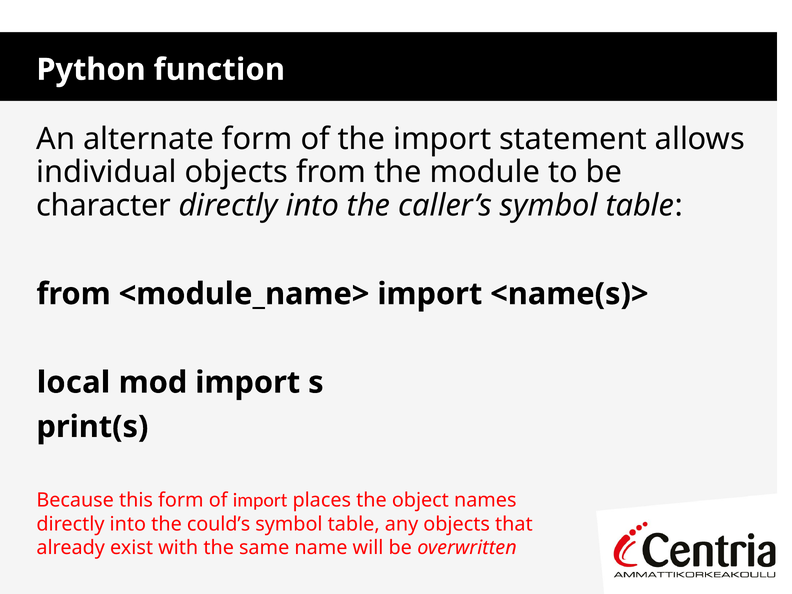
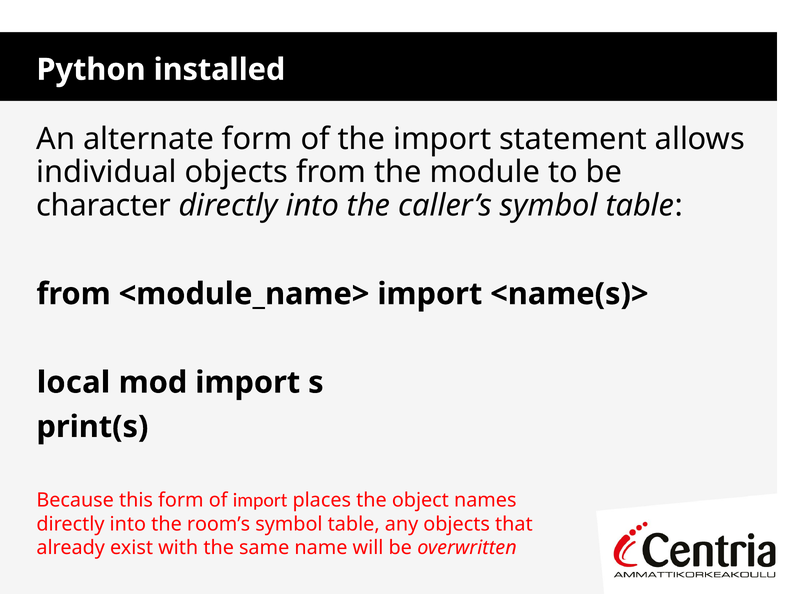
function: function -> installed (219, 70)
could’s: could’s -> room’s (219, 524)
